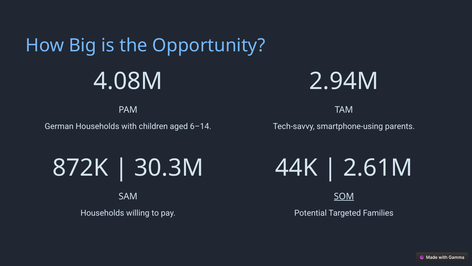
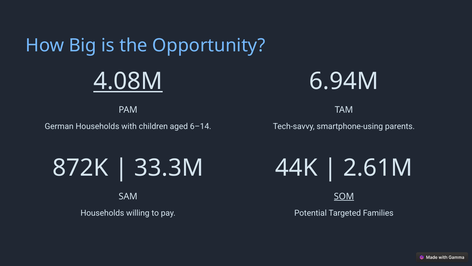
4.08M underline: none -> present (128, 81)
2.94M: 2.94M -> 6.94M (344, 81)
30.3M: 30.3M -> 33.3M (169, 168)
